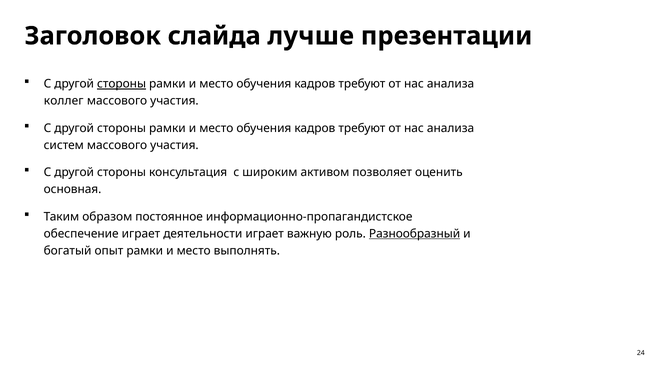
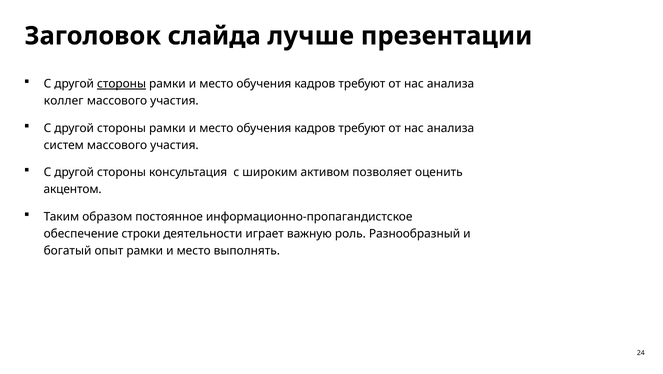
основная: основная -> акцентом (73, 189)
обеспечение играет: играет -> строки (141, 233)
Разнообразный underline: present -> none (415, 233)
